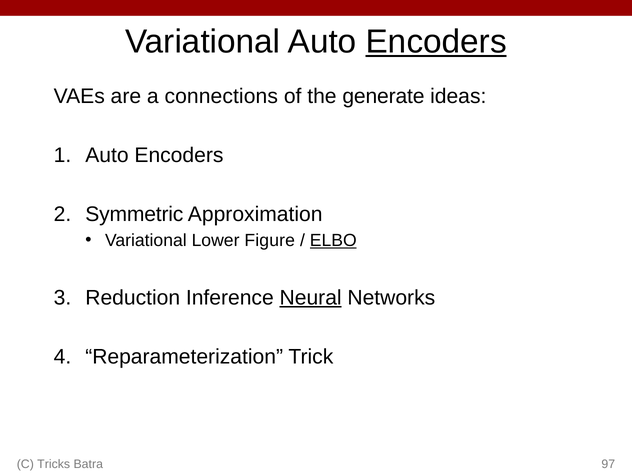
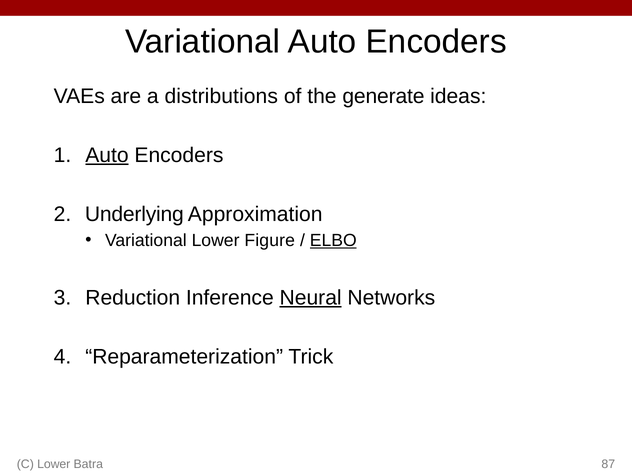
Encoders underline: present -> none (436, 42)
connections: connections -> distributions (221, 96)
Auto underline: none -> present (107, 155)
Symmetric: Symmetric -> Underlying (134, 214)
C Tricks: Tricks -> Lower (54, 464)
97: 97 -> 87 (608, 464)
